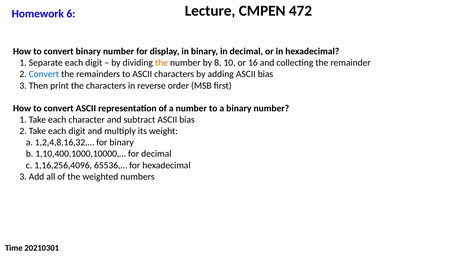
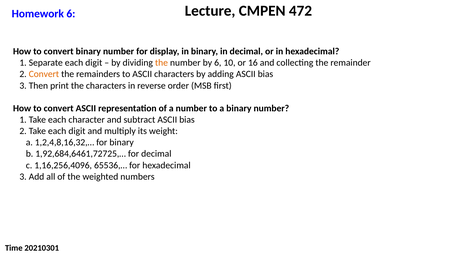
by 8: 8 -> 6 (218, 63)
Convert colour: blue -> orange (44, 74)
1,10,400,1000,10000,…: 1,10,400,1000,10000,… -> 1,92,684,6461,72725,… (81, 154)
